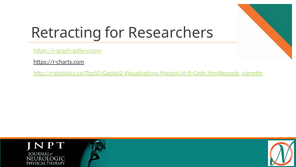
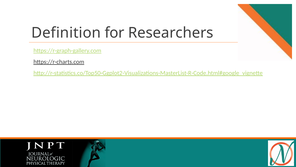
Retracting: Retracting -> Definition (66, 33)
